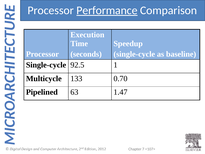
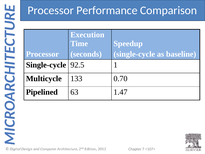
Performance underline: present -> none (107, 10)
